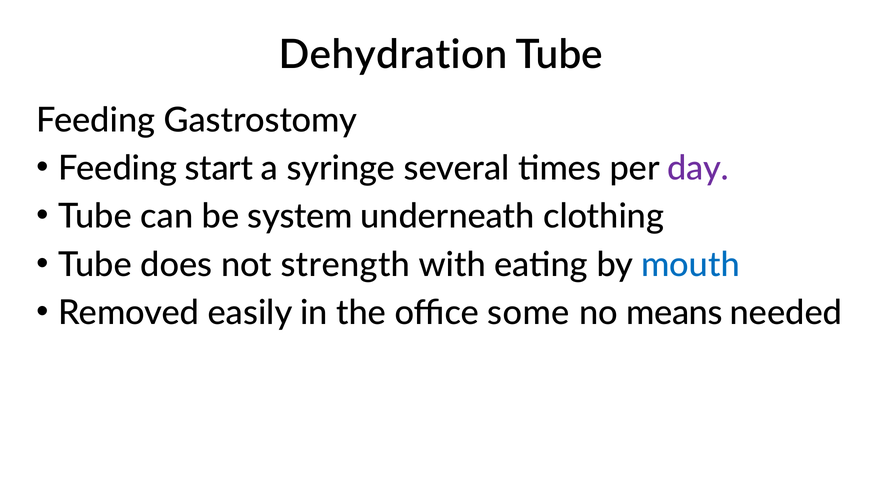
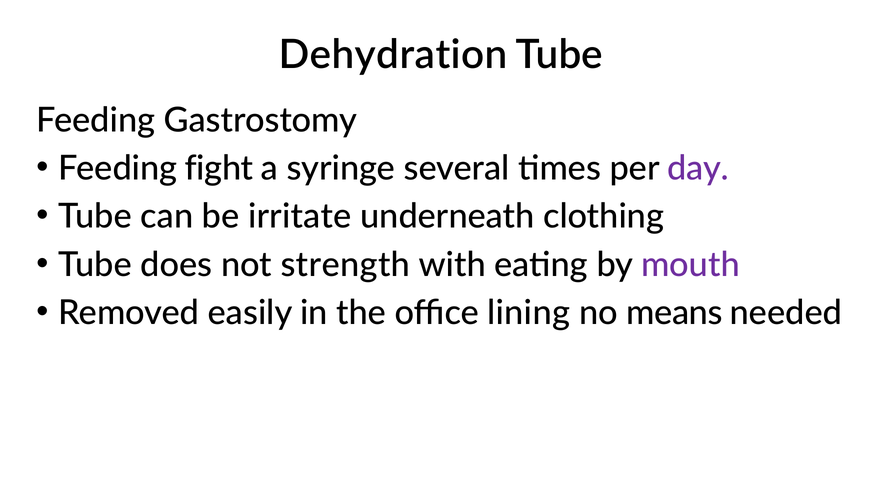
start: start -> fight (219, 168)
system: system -> irritate (300, 217)
mouth colour: blue -> purple (690, 265)
some: some -> lining (529, 313)
